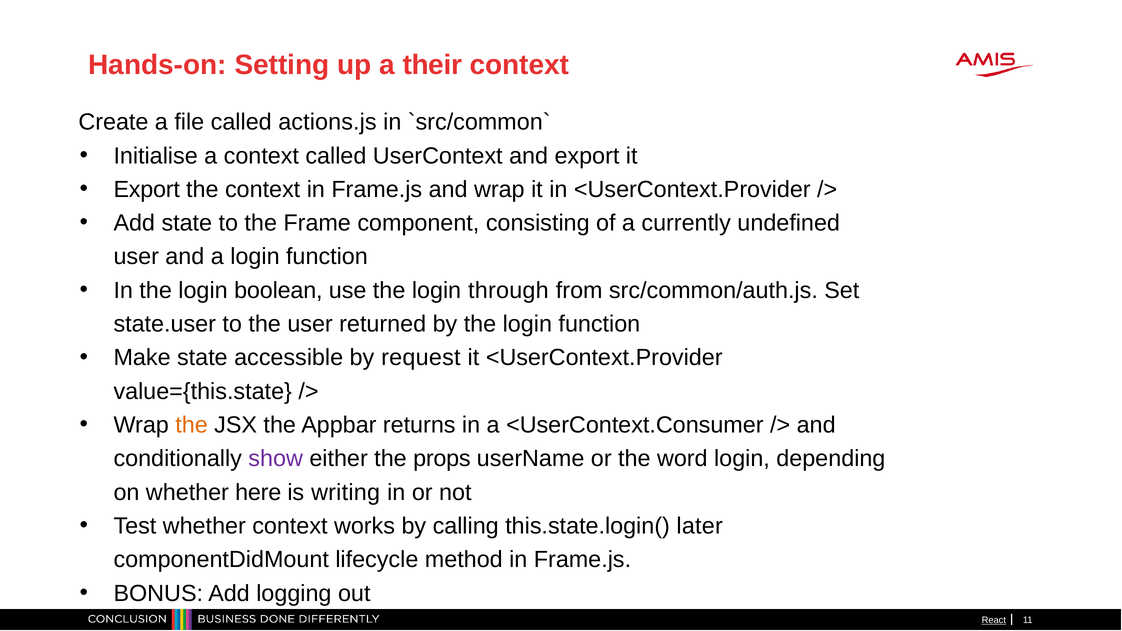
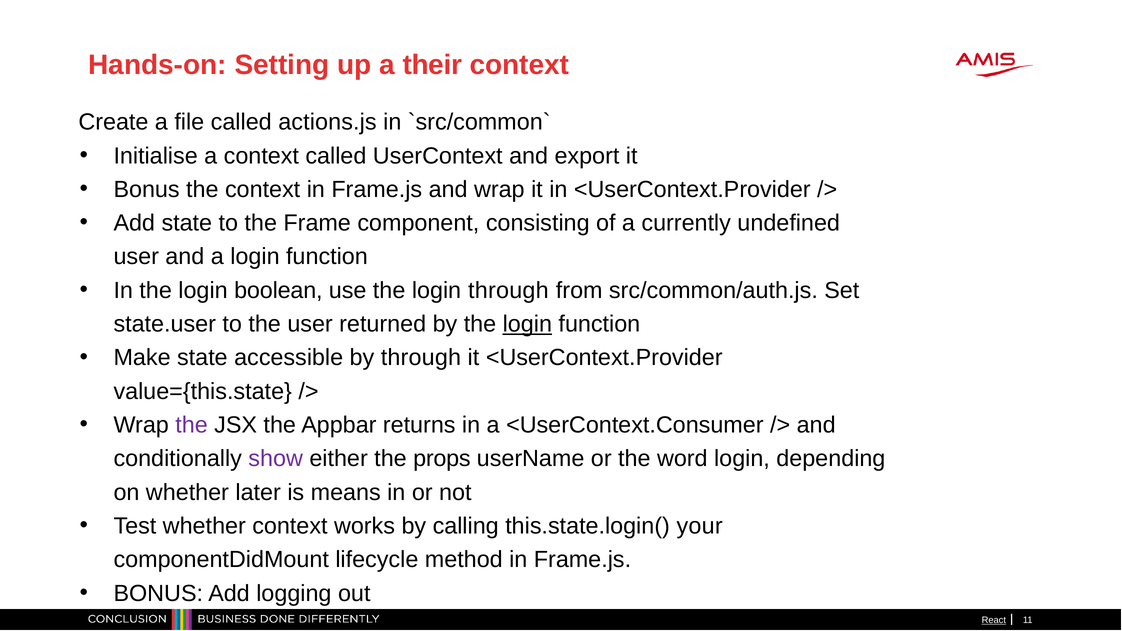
Export: Export -> Bonus (147, 190)
login underline: none -> present (527, 324)
by request: request -> through (421, 358)
the colour: orange -> purple (192, 425)
here: here -> later (258, 492)
writing: writing -> means (346, 492)
later: later -> your (700, 526)
